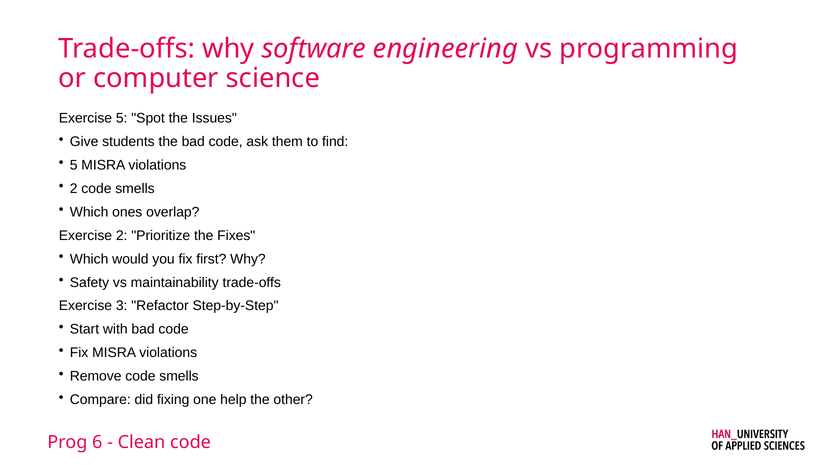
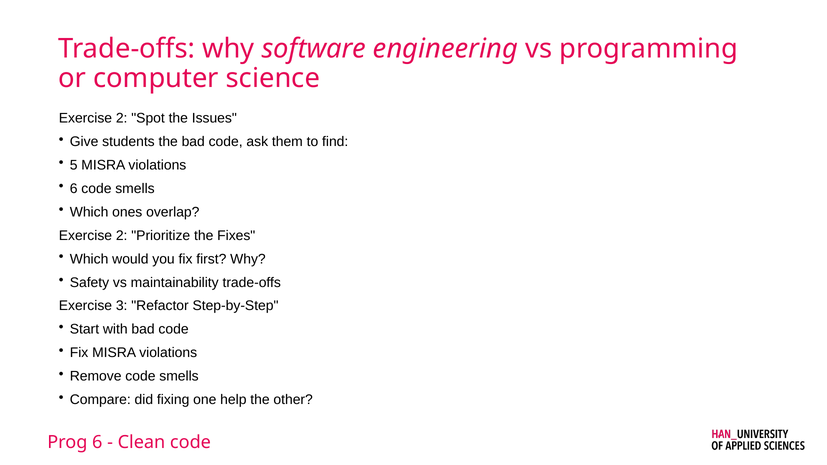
5: 5 -> 2 (122, 118)
2: 2 -> 6 (74, 189)
